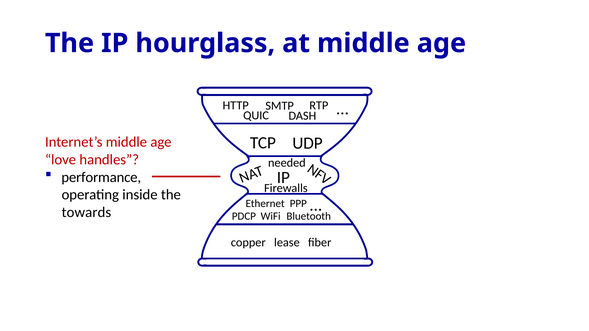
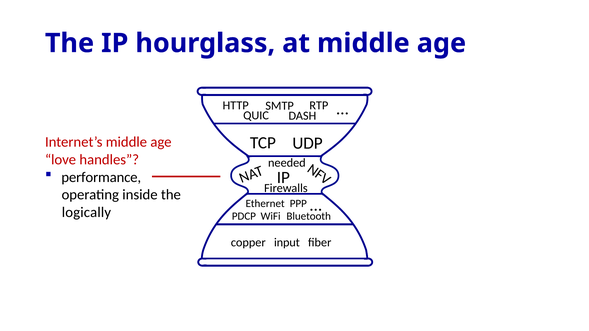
towards: towards -> logically (86, 213)
lease: lease -> input (287, 243)
